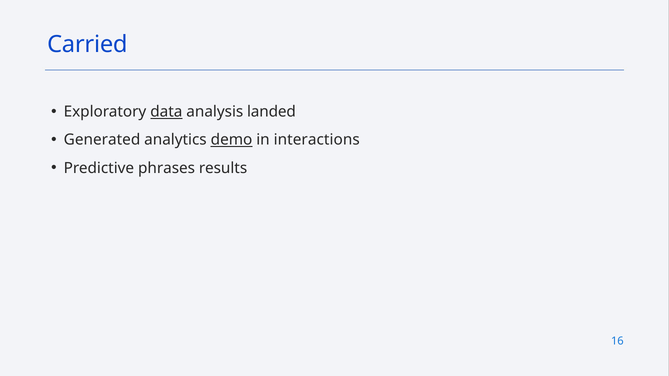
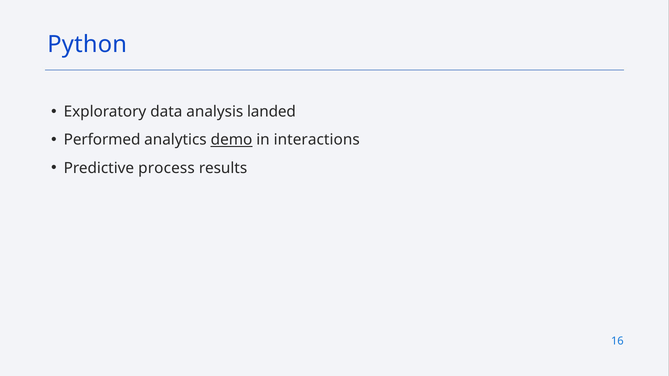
Carried: Carried -> Python (87, 45)
data underline: present -> none (166, 112)
Generated: Generated -> Performed (102, 140)
phrases: phrases -> process (166, 168)
